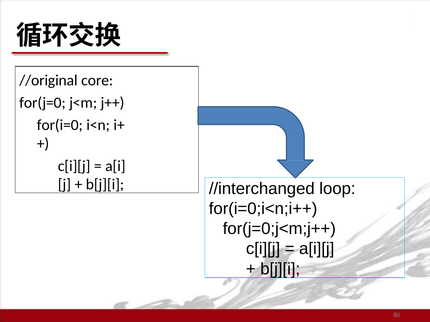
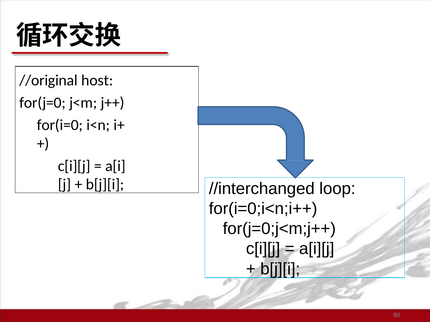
core: core -> host (97, 81)
